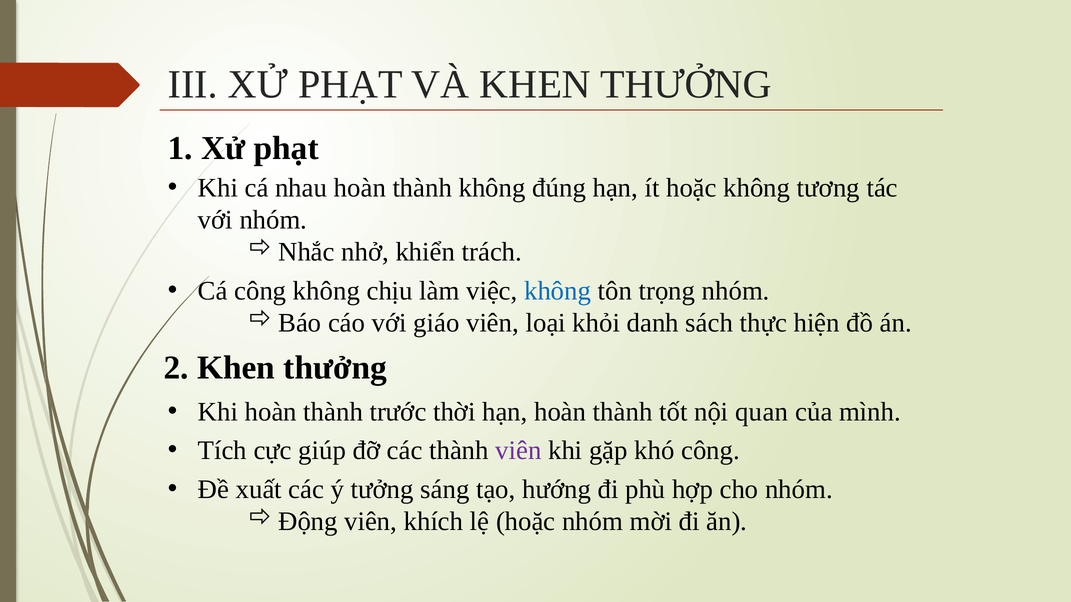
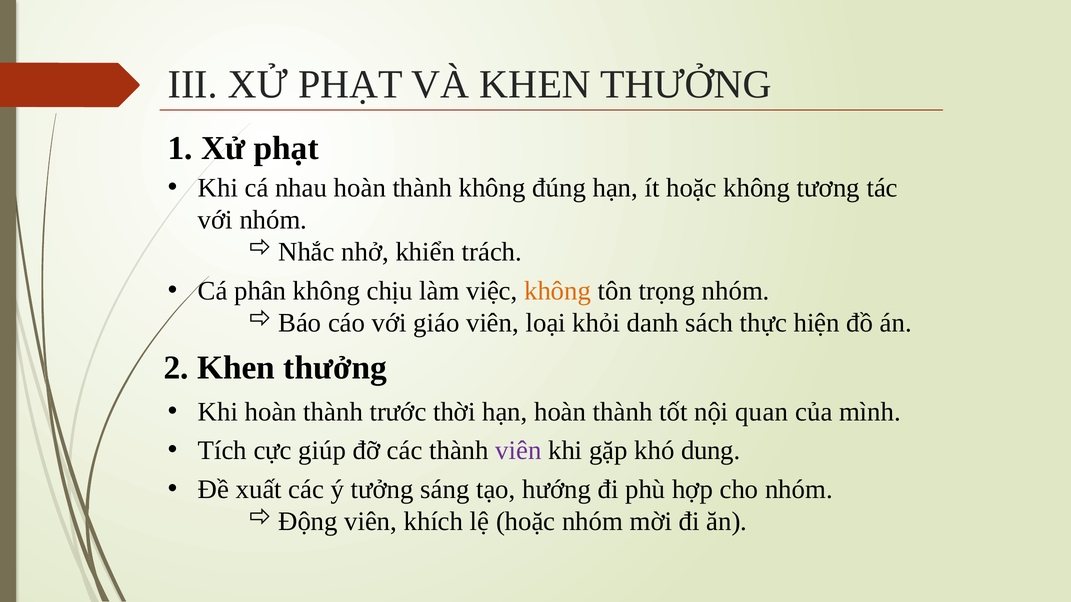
Cá công: công -> phân (260, 291)
không colour: blue -> orange (558, 291)
khó công: công -> dung (711, 451)
